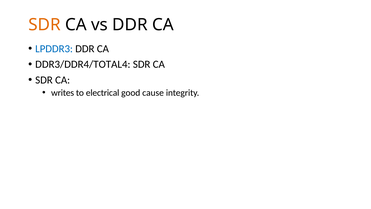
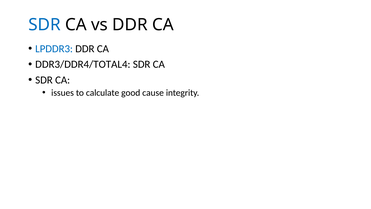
SDR colour: orange -> blue (44, 25)
writes: writes -> issues (63, 93)
electrical: electrical -> calculate (103, 93)
